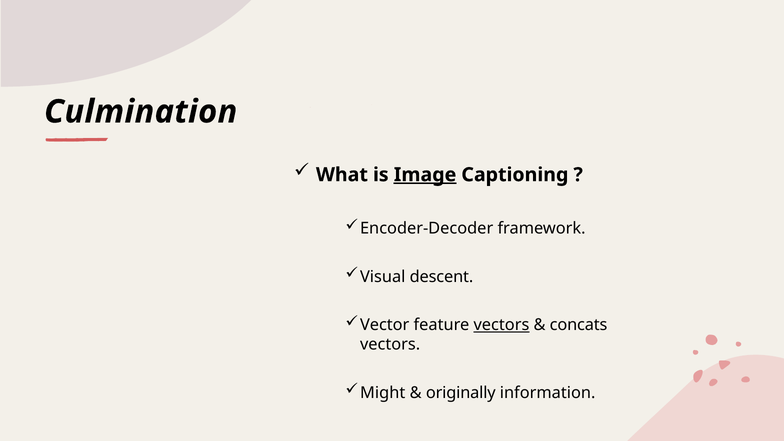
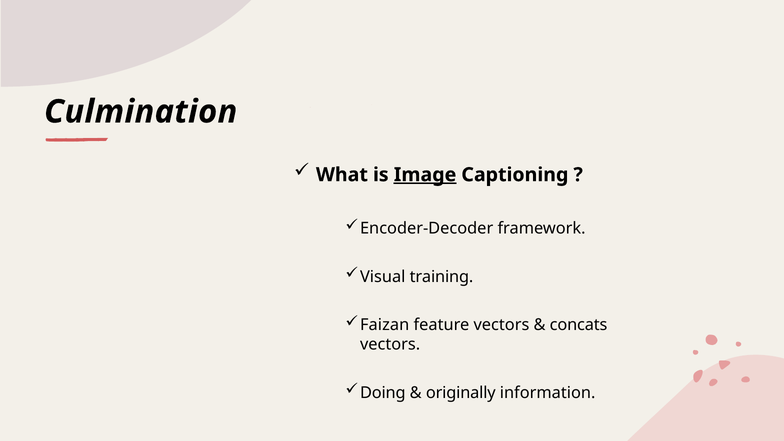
descent: descent -> training (441, 277)
Vector: Vector -> Faizan (385, 325)
vectors underline: present -> none (501, 325)
Might: Might -> Doing (383, 393)
